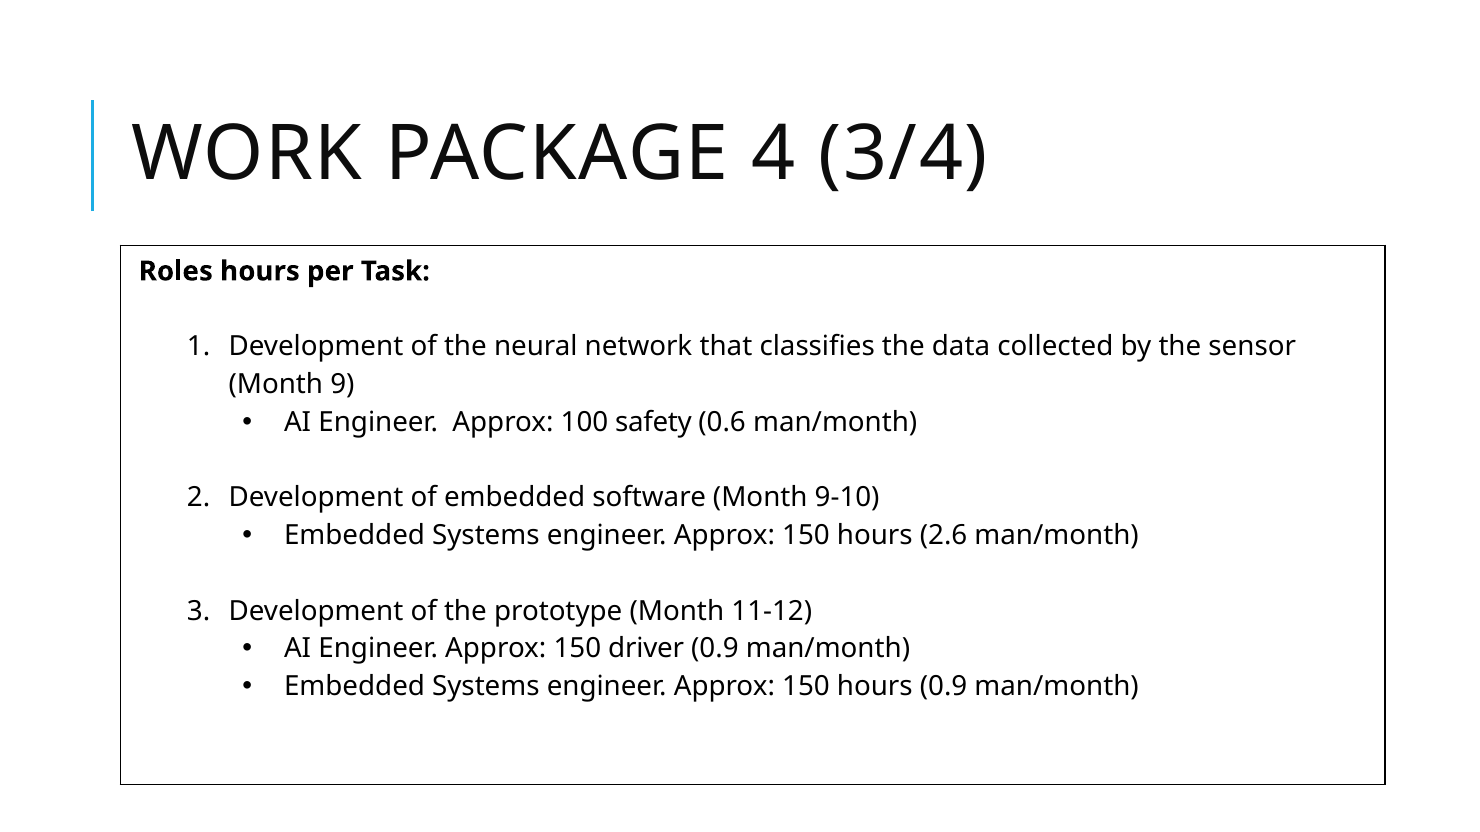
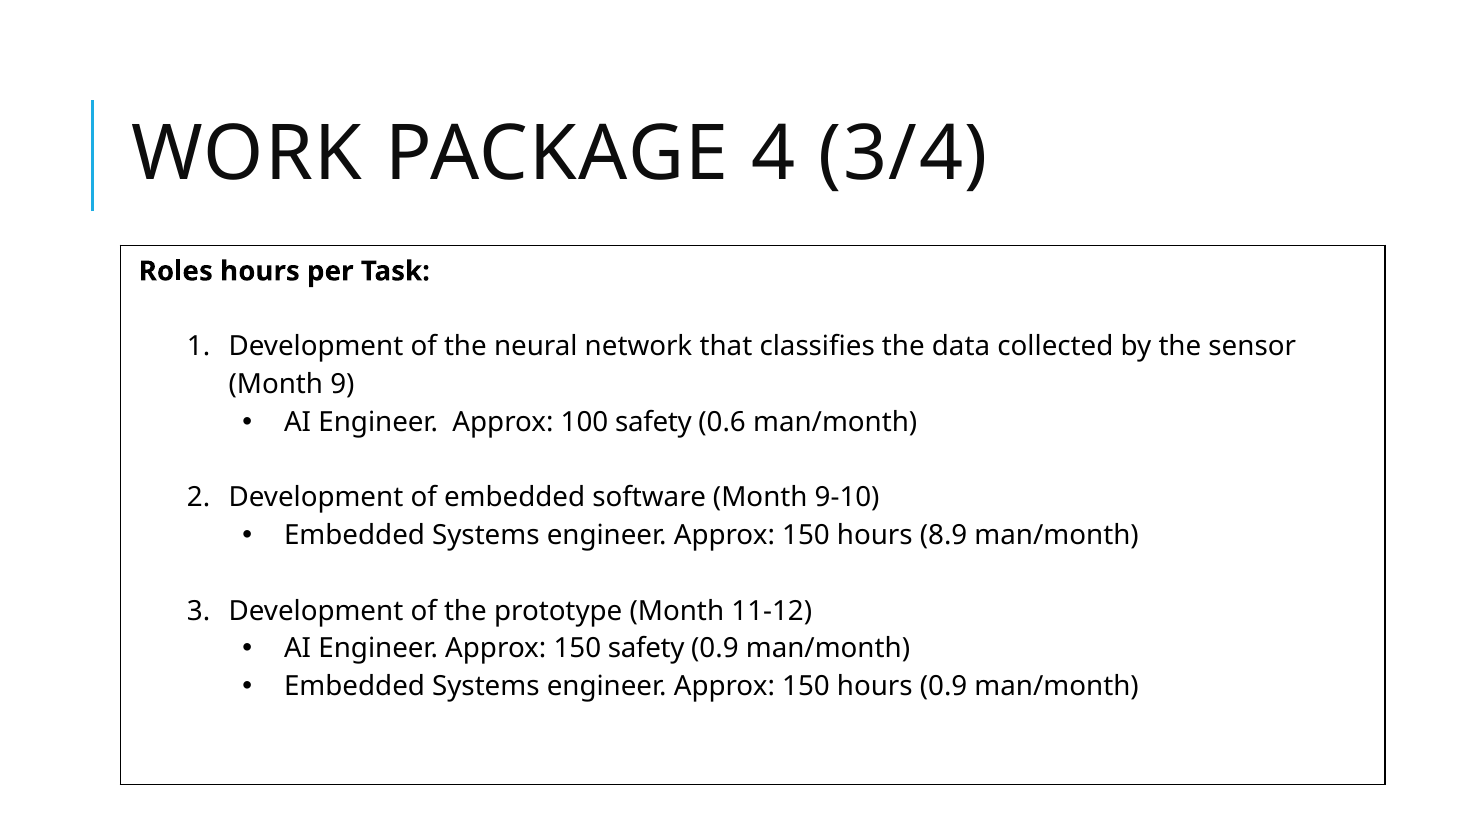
2.6: 2.6 -> 8.9 (944, 536)
150 driver: driver -> safety (646, 649)
